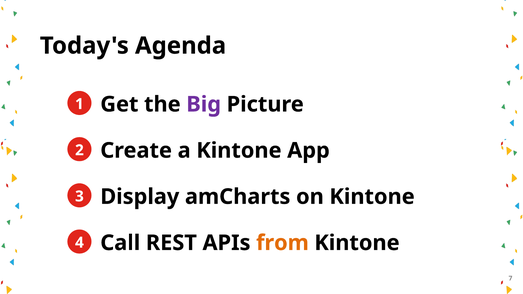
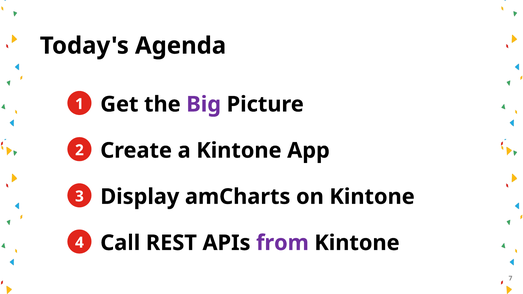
from colour: orange -> purple (282, 243)
